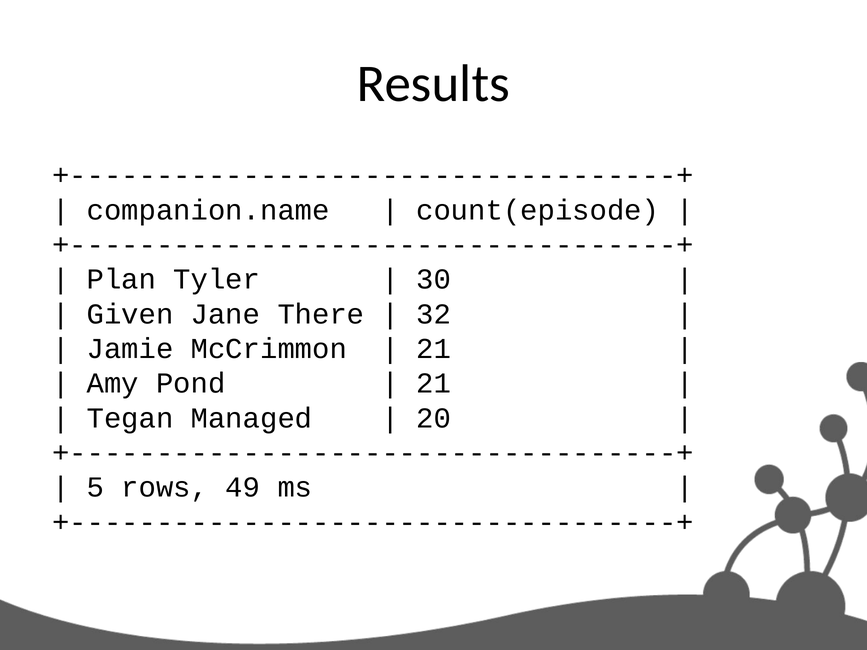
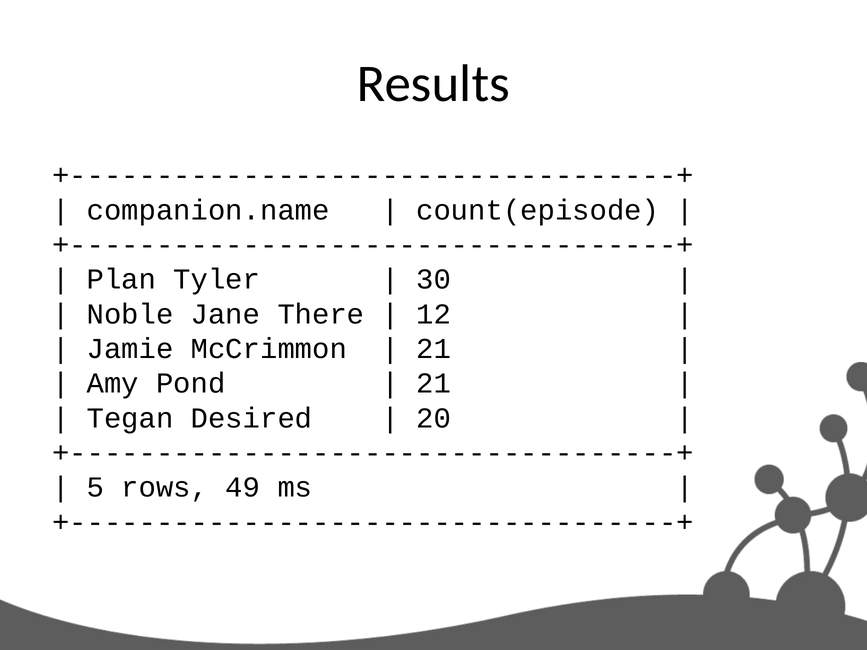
Given: Given -> Noble (130, 314)
32: 32 -> 12 (434, 314)
Managed: Managed -> Desired (252, 418)
